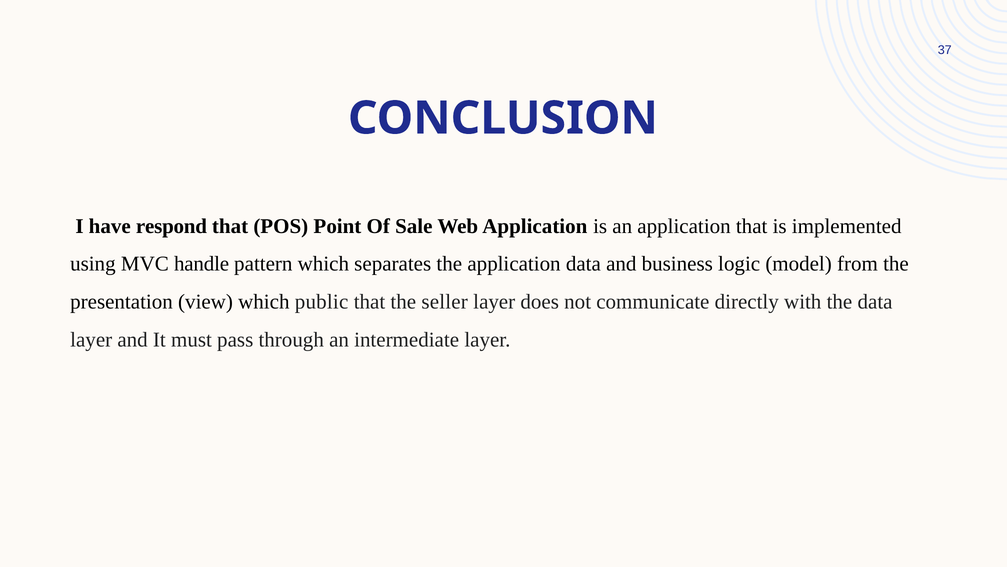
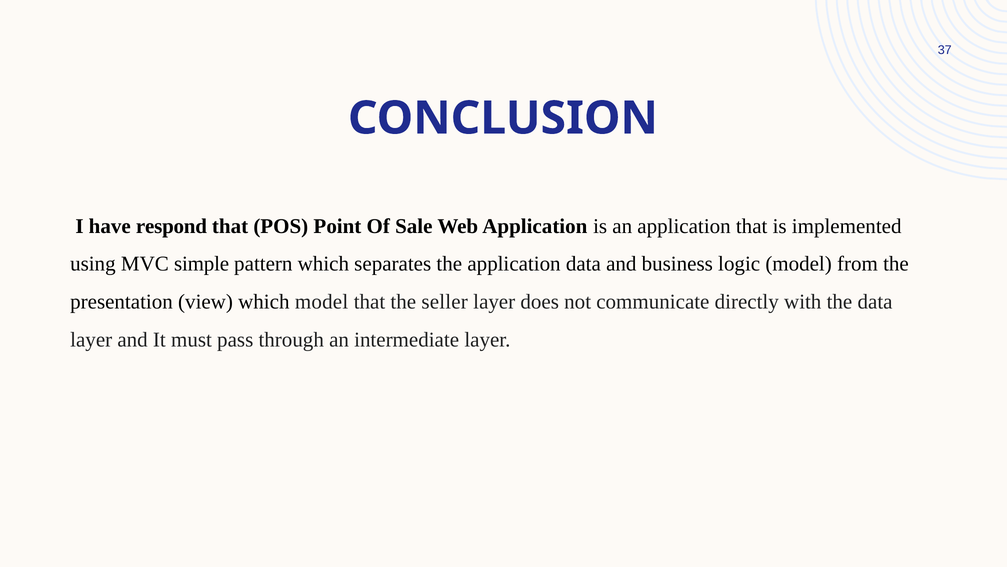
handle: handle -> simple (202, 264)
which public: public -> model (322, 302)
